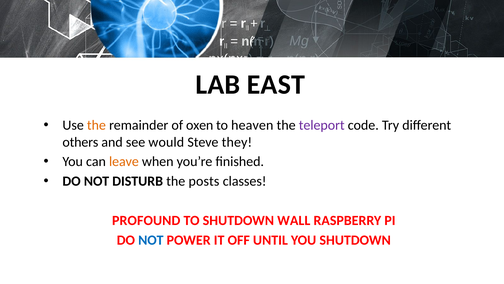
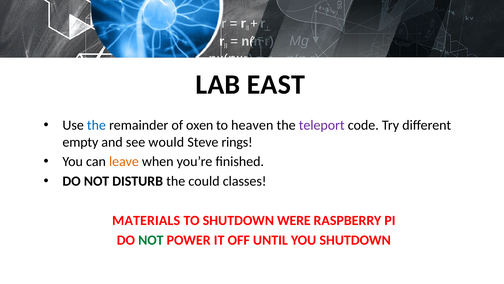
the colour: orange -> blue (96, 125)
others: others -> empty (80, 142)
they: they -> rings (237, 142)
posts: posts -> could (204, 181)
PROFOUND: PROFOUND -> MATERIALS (146, 220)
WALL: WALL -> WERE (294, 220)
NOT colour: blue -> green (151, 240)
